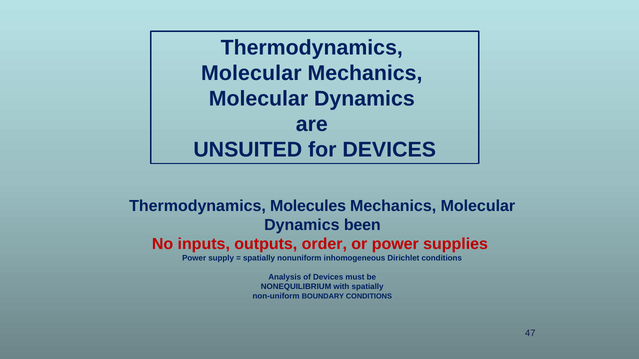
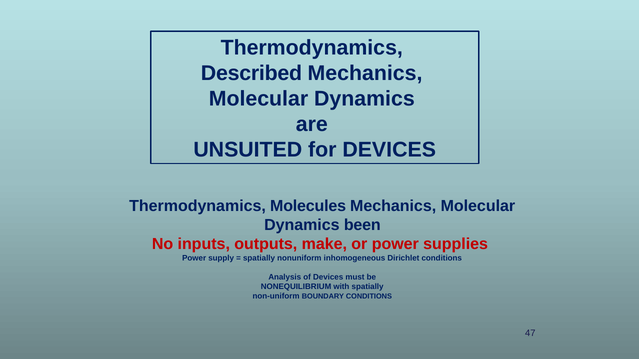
Molecular: Molecular -> Described (251, 73)
order: order -> make (324, 245)
